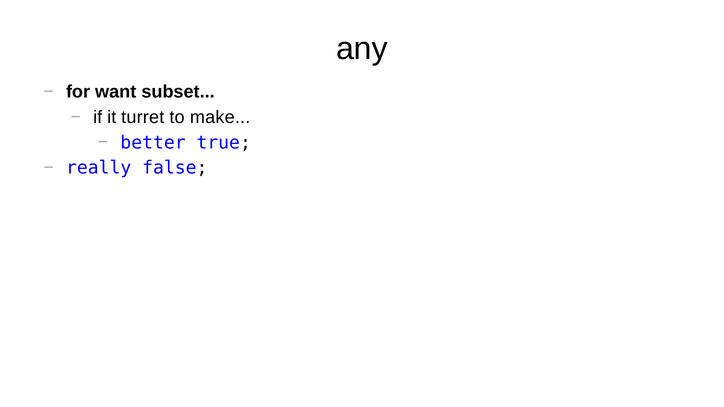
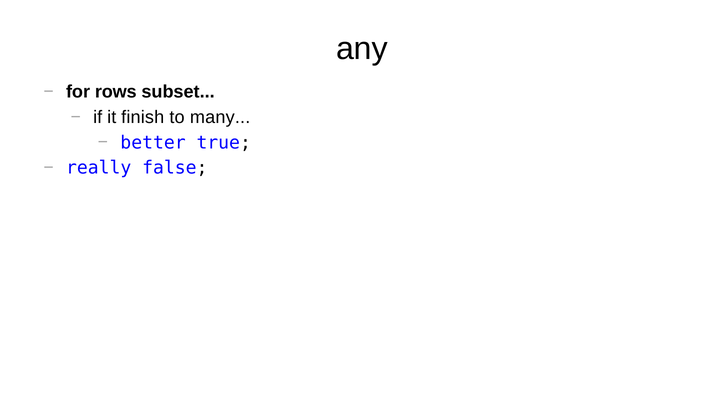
want: want -> rows (116, 92)
turret: turret -> finish (143, 117)
make: make -> many (220, 117)
